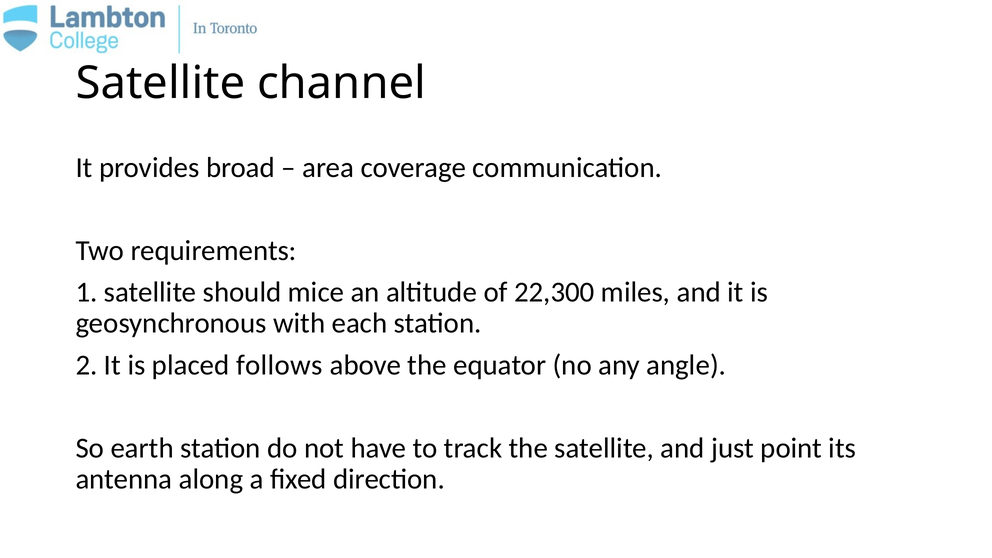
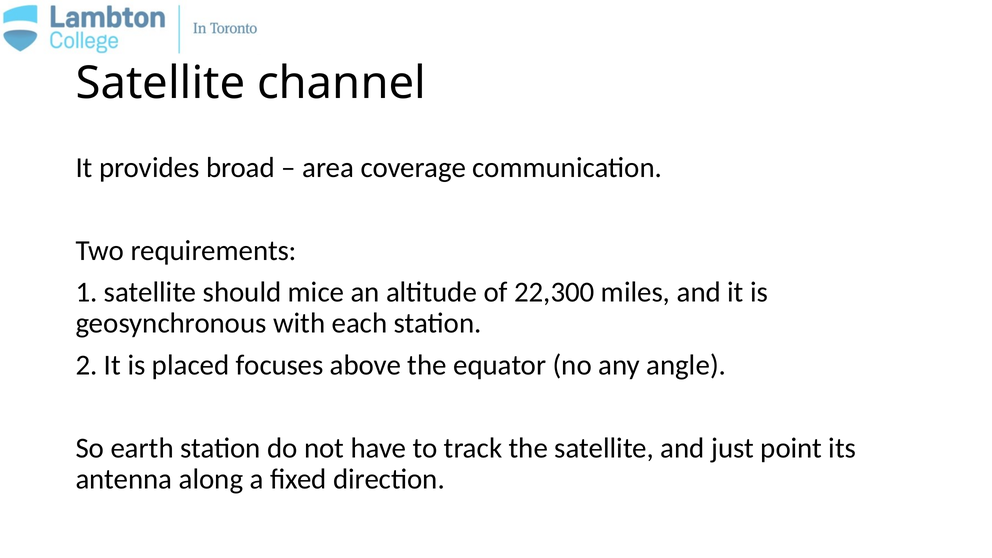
follows: follows -> focuses (280, 365)
